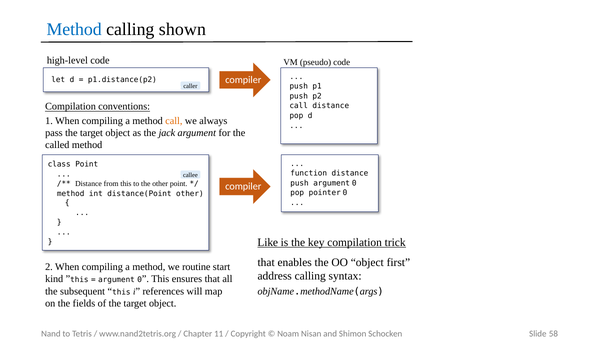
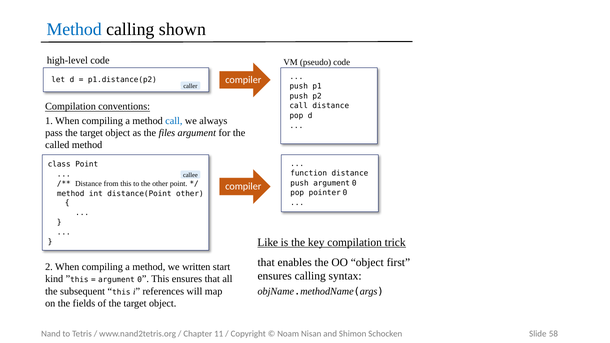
call colour: orange -> blue (174, 121)
jack: jack -> files (167, 133)
routine: routine -> written (196, 267)
address: address -> ensures (275, 276)
